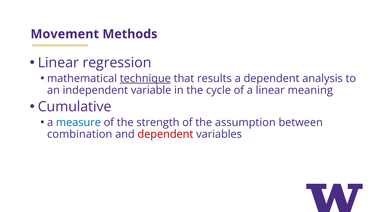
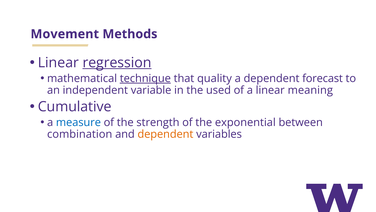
regression underline: none -> present (117, 62)
results: results -> quality (214, 78)
analysis: analysis -> forecast (323, 78)
cycle: cycle -> used (218, 90)
assumption: assumption -> exponential (245, 122)
dependent colour: red -> orange (165, 134)
